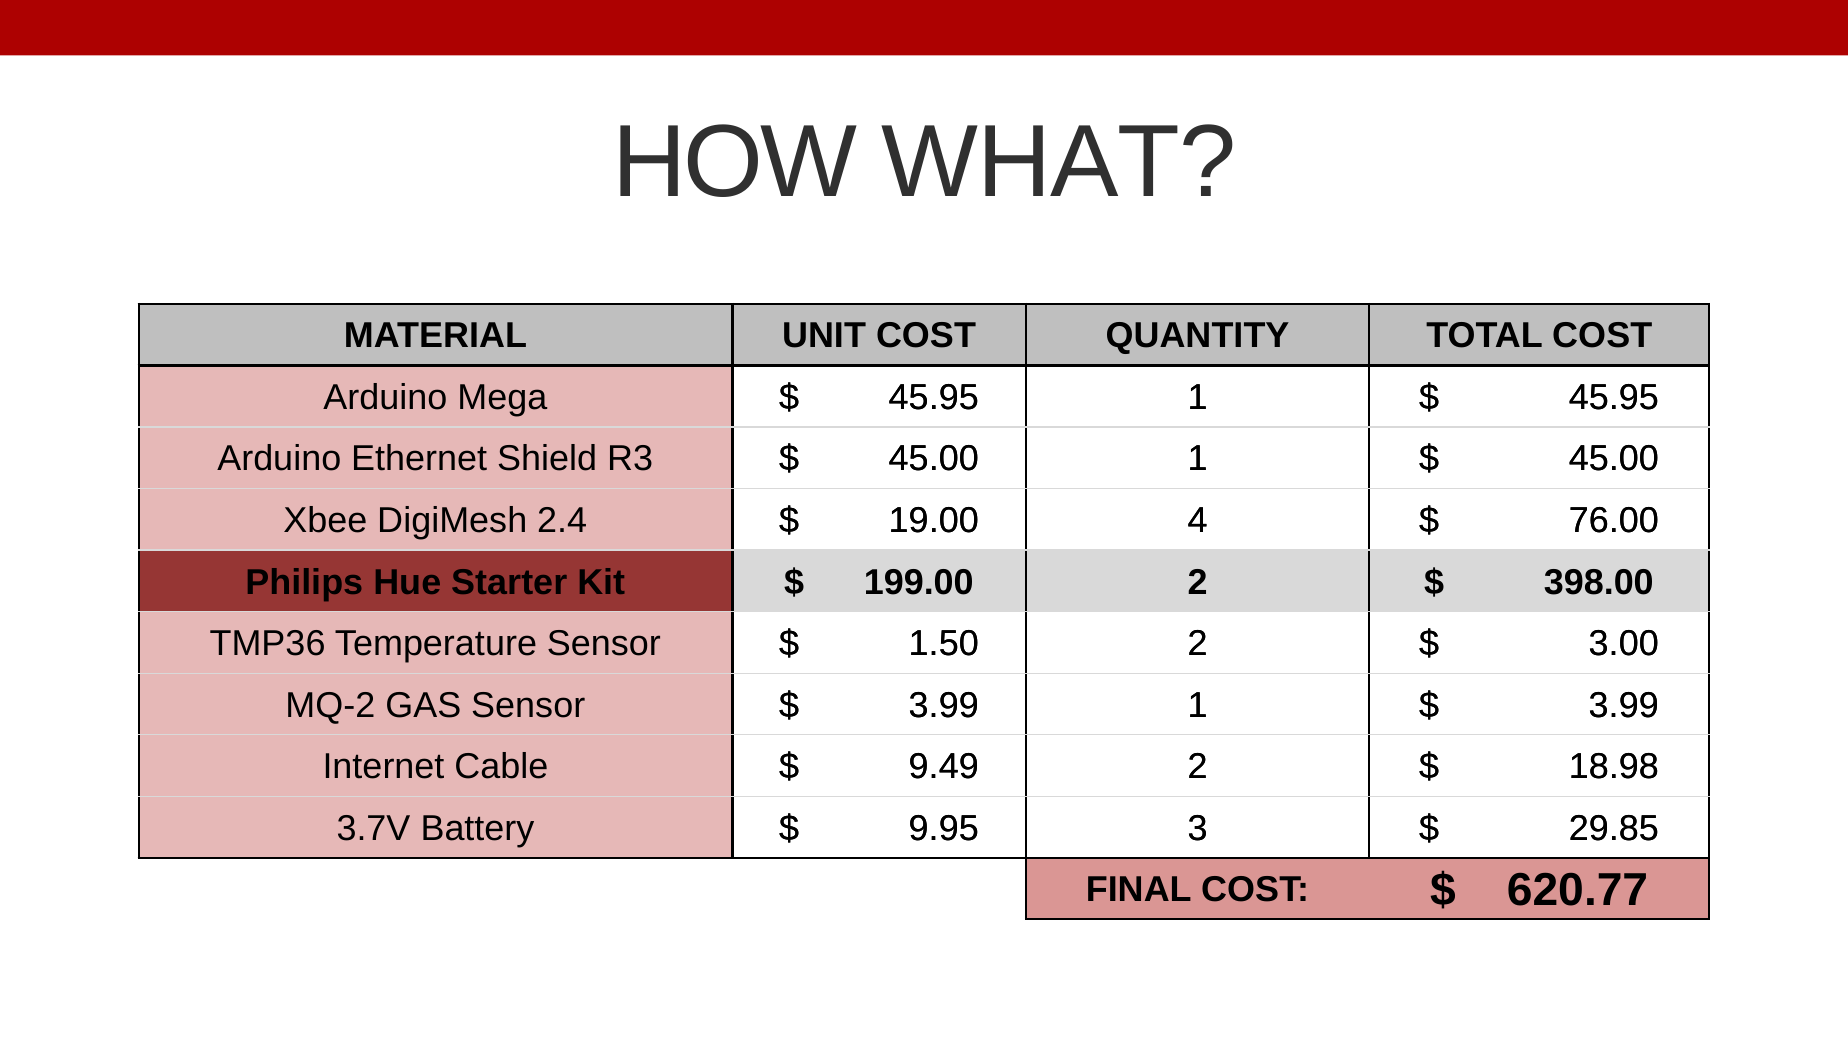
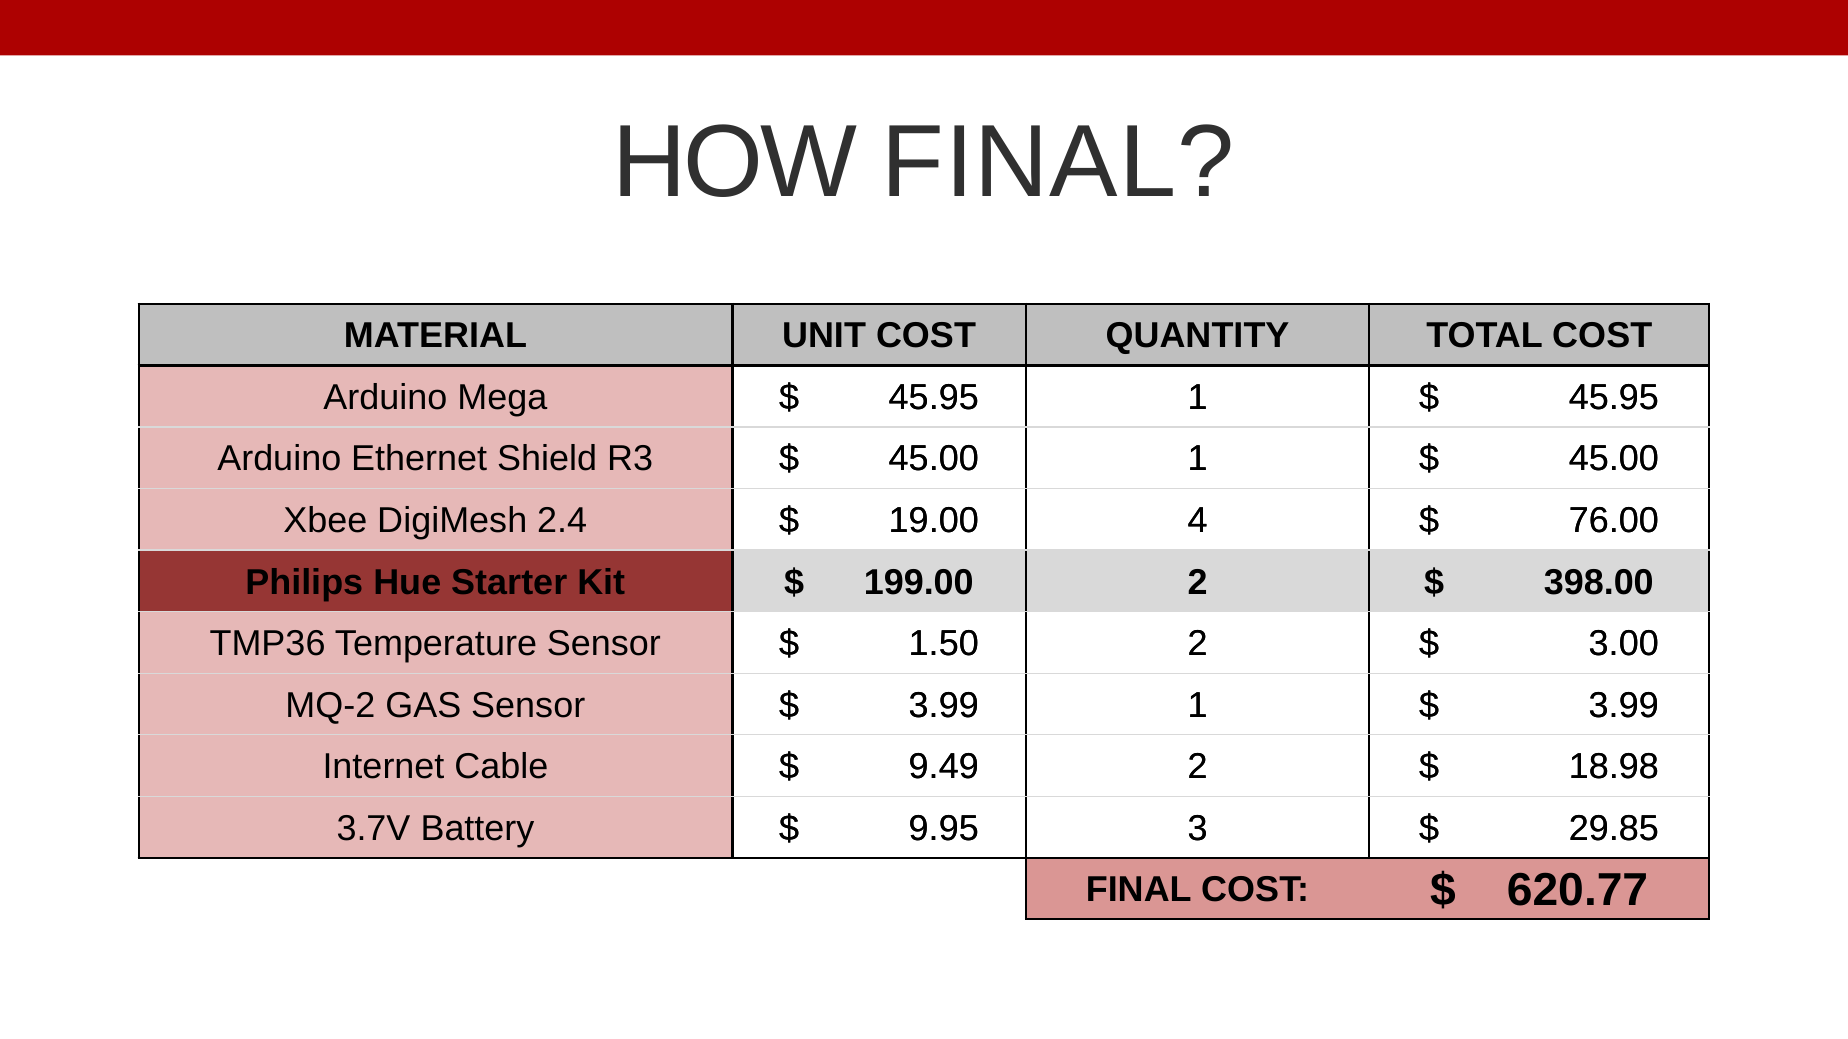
HOW WHAT: WHAT -> FINAL (1058, 163)
